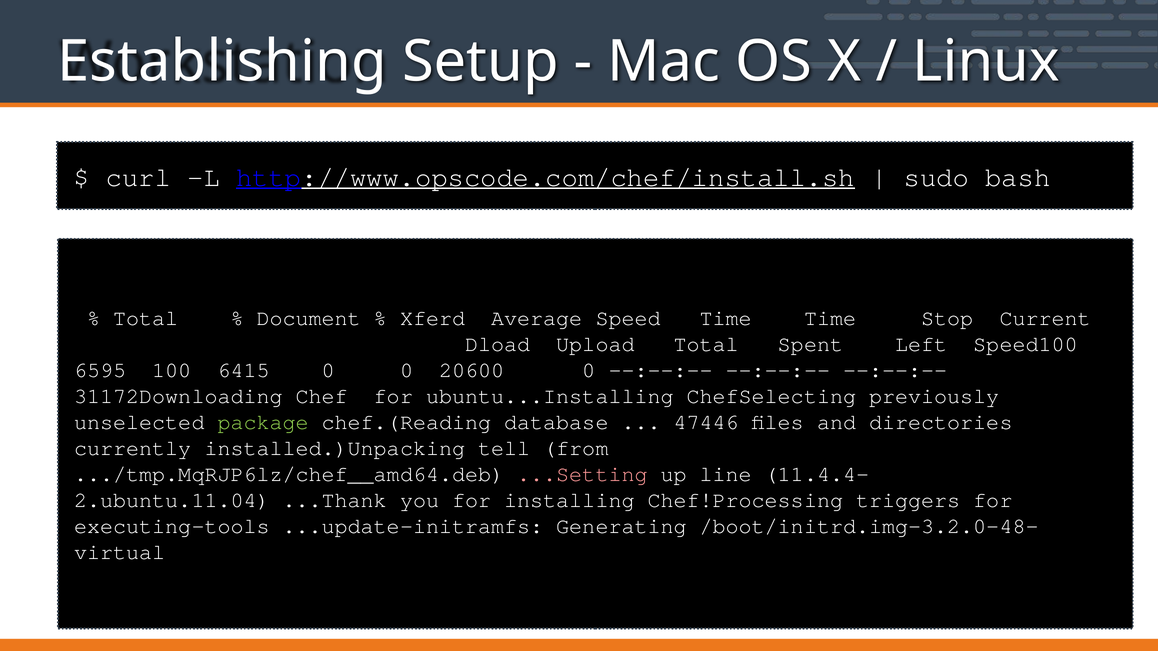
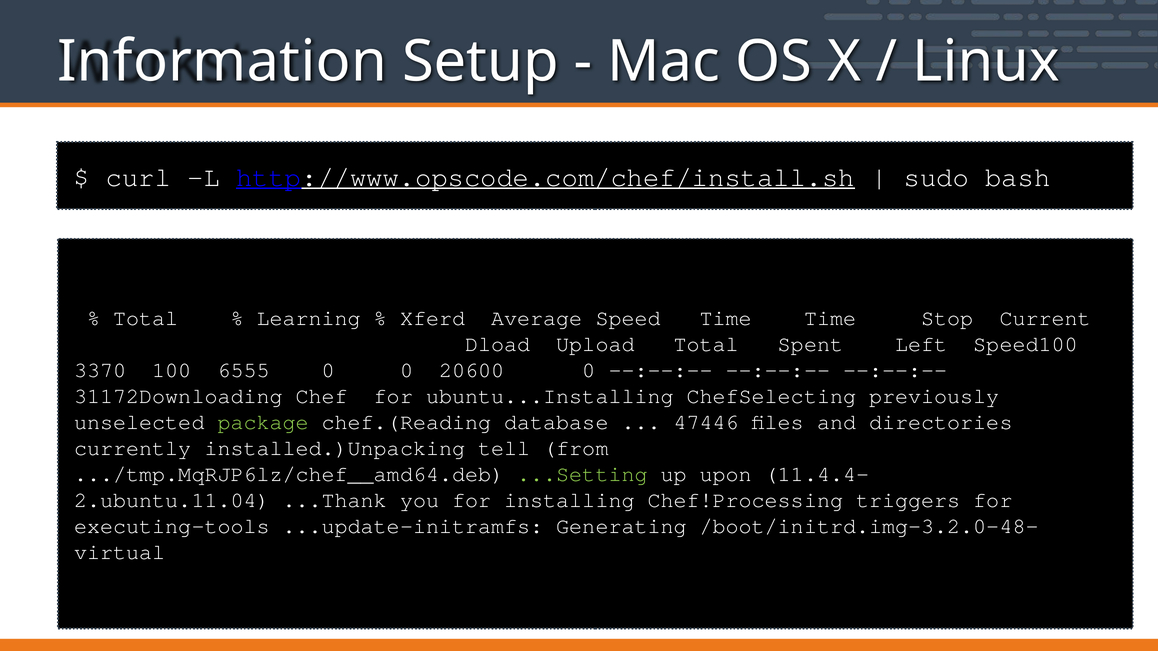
Establishing: Establishing -> Information (222, 62)
Document: Document -> Learning (309, 318)
6595: 6595 -> 3370 (100, 370)
6415: 6415 -> 6555 (244, 370)
...Setting colour: pink -> light green (582, 474)
line: line -> upon (726, 474)
